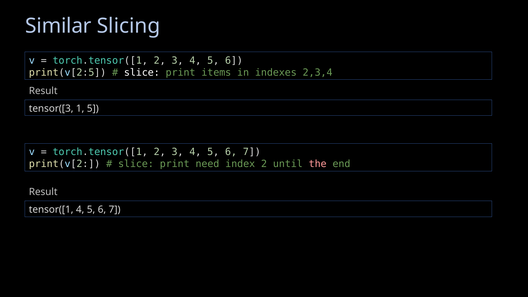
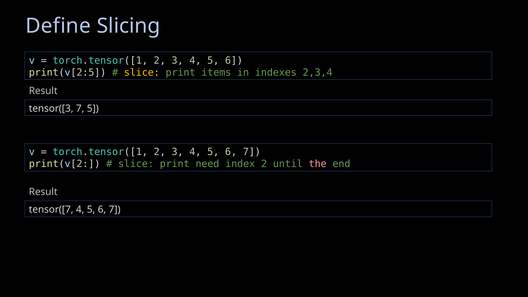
Similar: Similar -> Define (58, 26)
slice colour: white -> yellow (142, 72)
tensor([3 1: 1 -> 7 (80, 108)
tensor([1: tensor([1 -> tensor([7 (51, 210)
